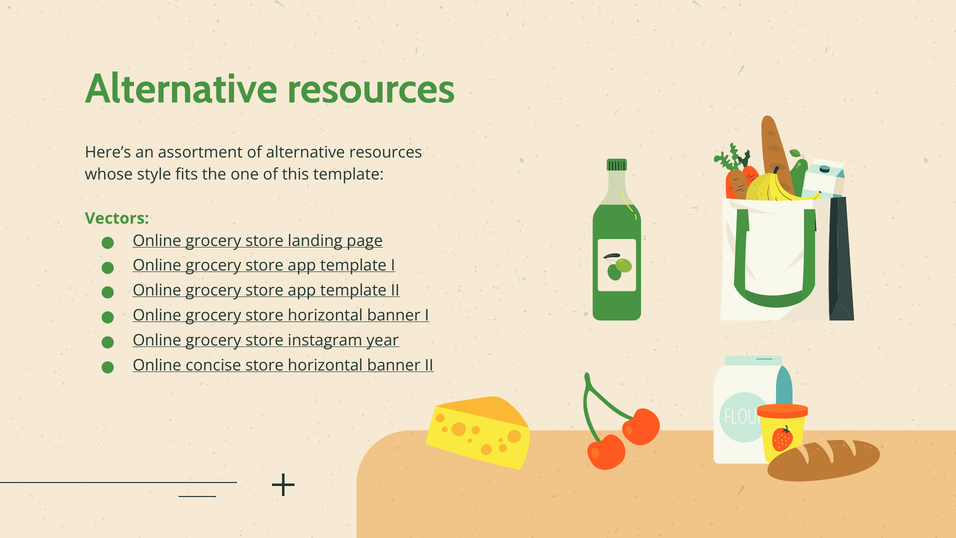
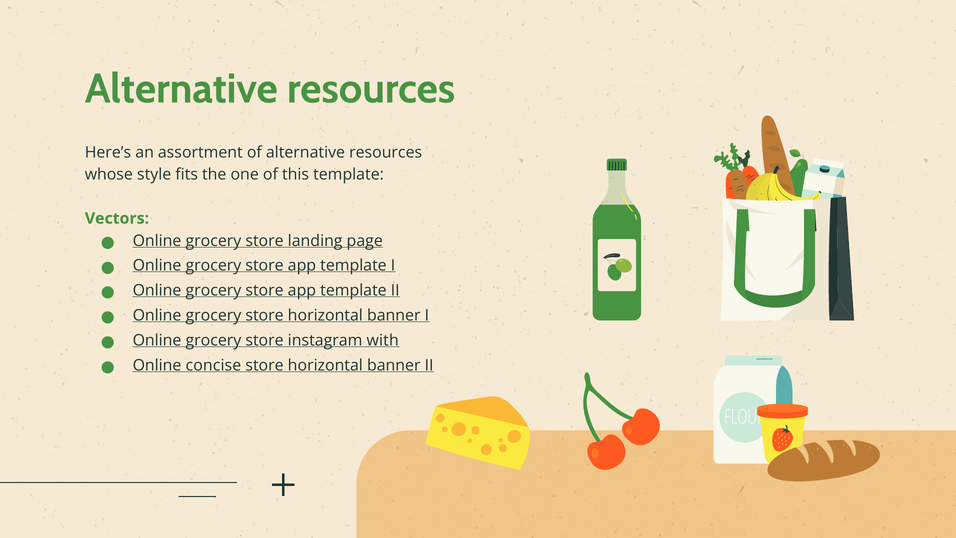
year: year -> with (383, 340)
